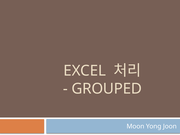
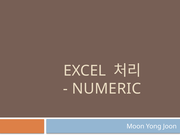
GROUPED: GROUPED -> NUMERIC (107, 89)
